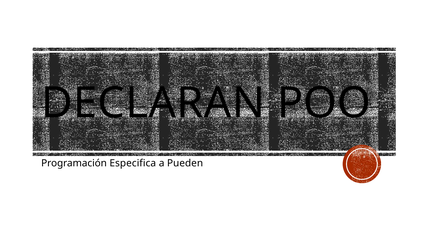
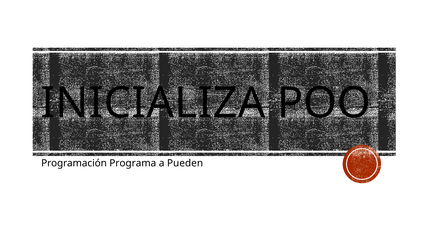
DECLARAN: DECLARAN -> INICIALIZA (153, 103)
Especifica: Especifica -> Programa (133, 163)
